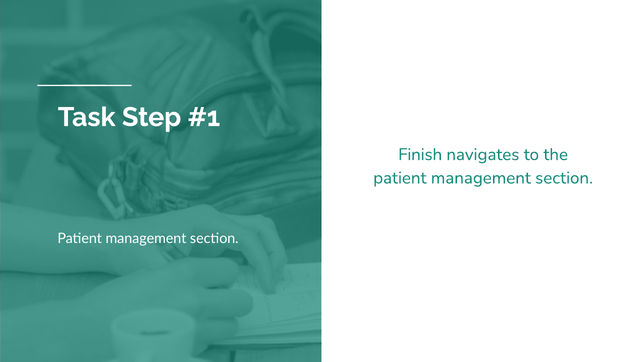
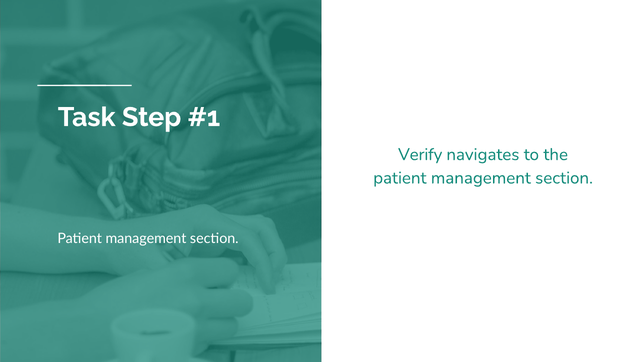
Finish: Finish -> Verify (420, 154)
